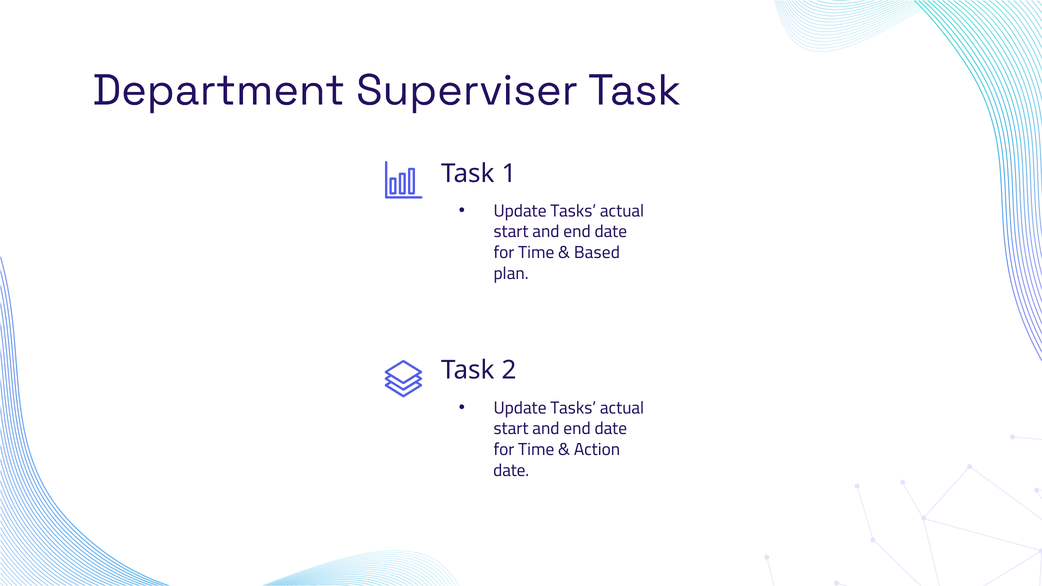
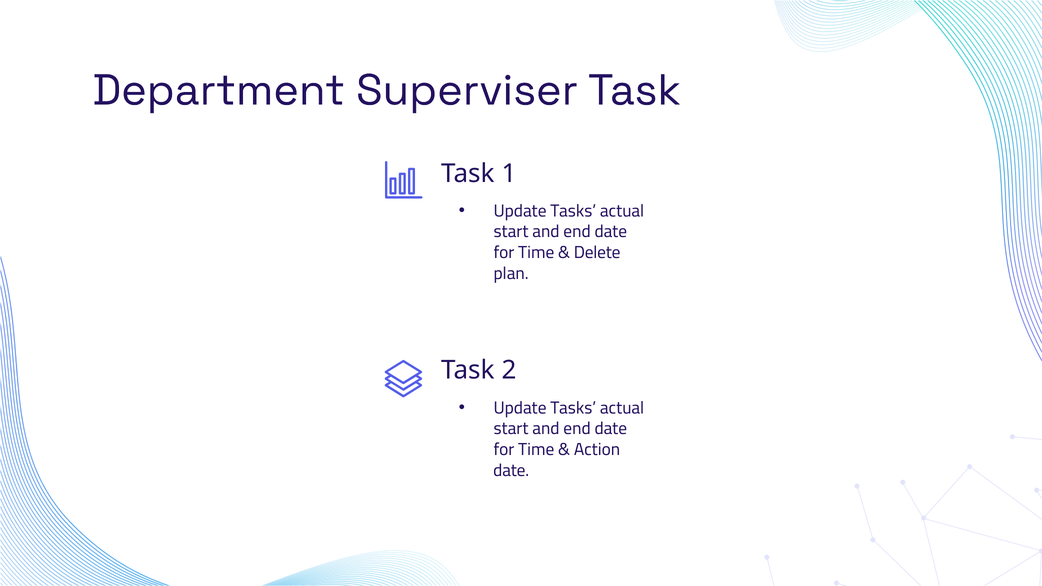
Based: Based -> Delete (597, 253)
